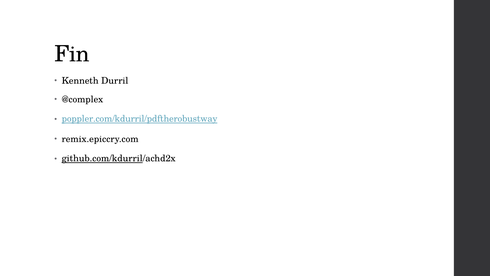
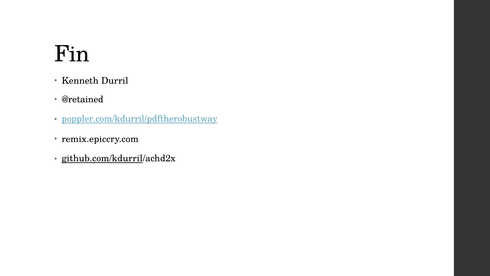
@complex: @complex -> @retained (82, 99)
